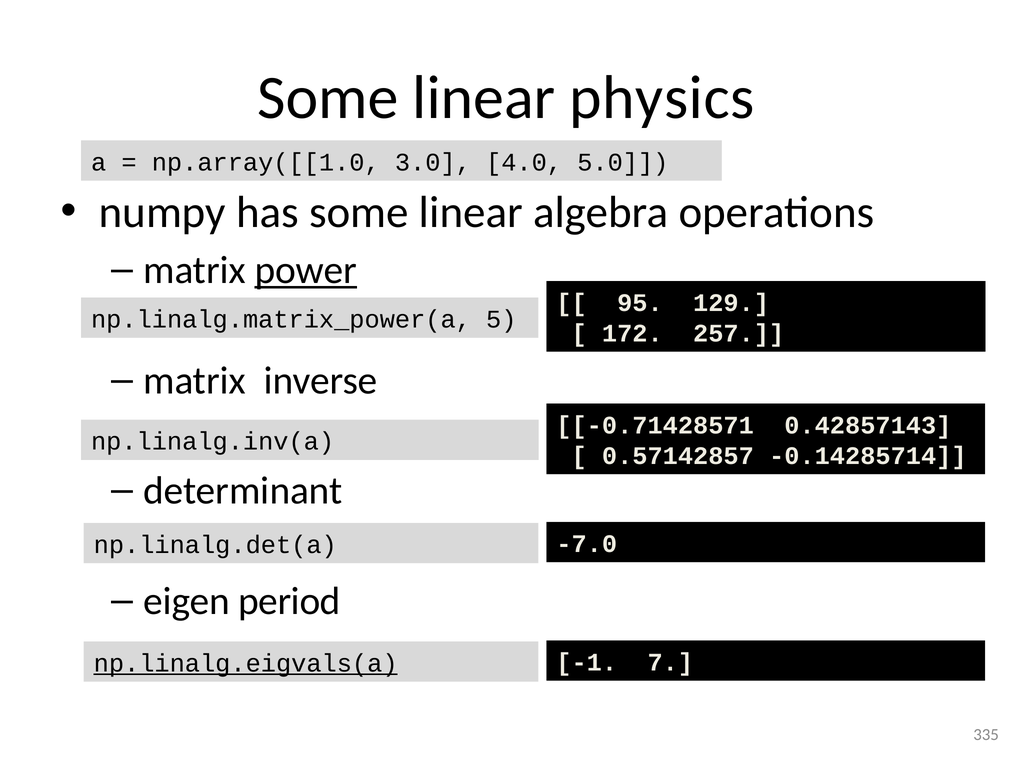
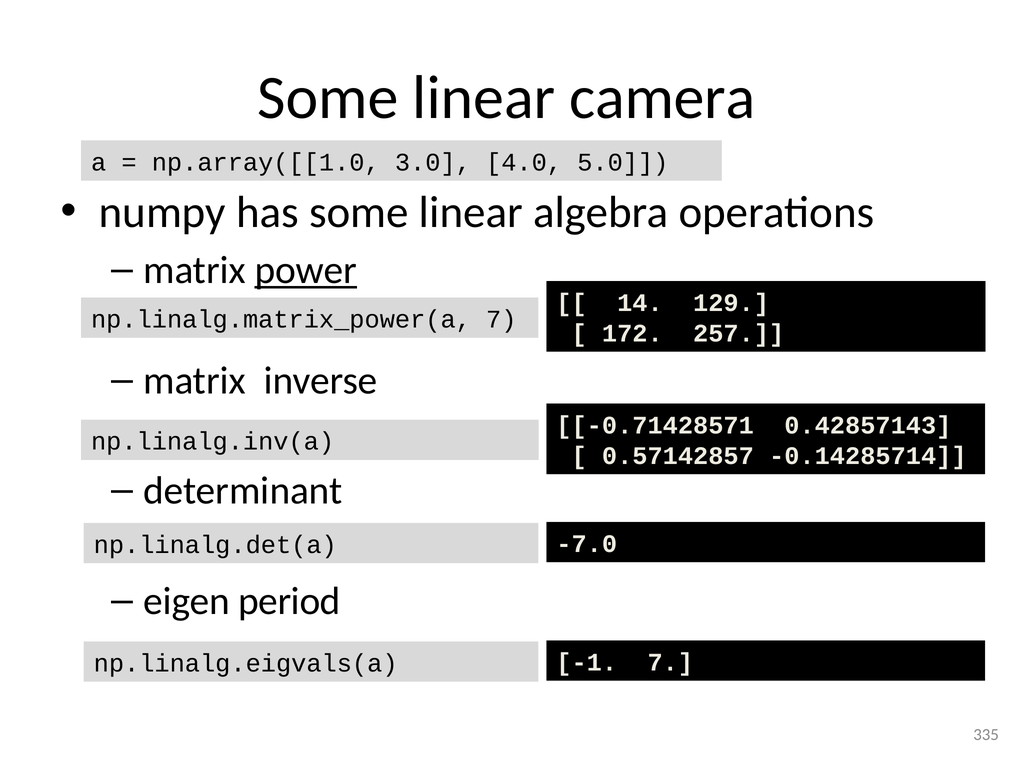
physics: physics -> camera (662, 98)
95: 95 -> 14 (640, 303)
np.linalg.matrix_power(a 5: 5 -> 7 (501, 320)
np.linalg.eigvals(a underline: present -> none (246, 664)
